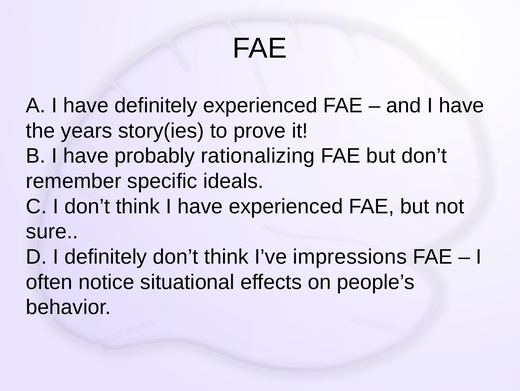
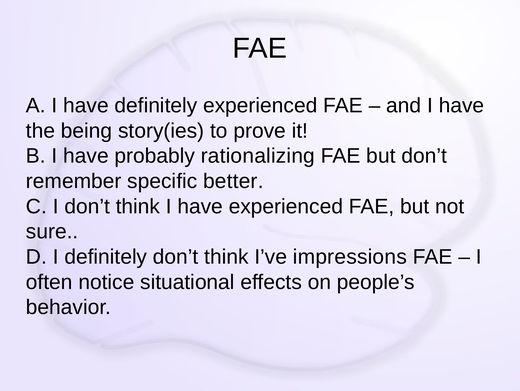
years: years -> being (87, 131)
ideals: ideals -> better (233, 181)
